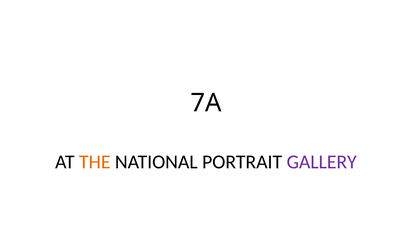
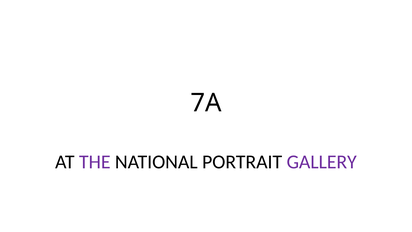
THE colour: orange -> purple (95, 162)
